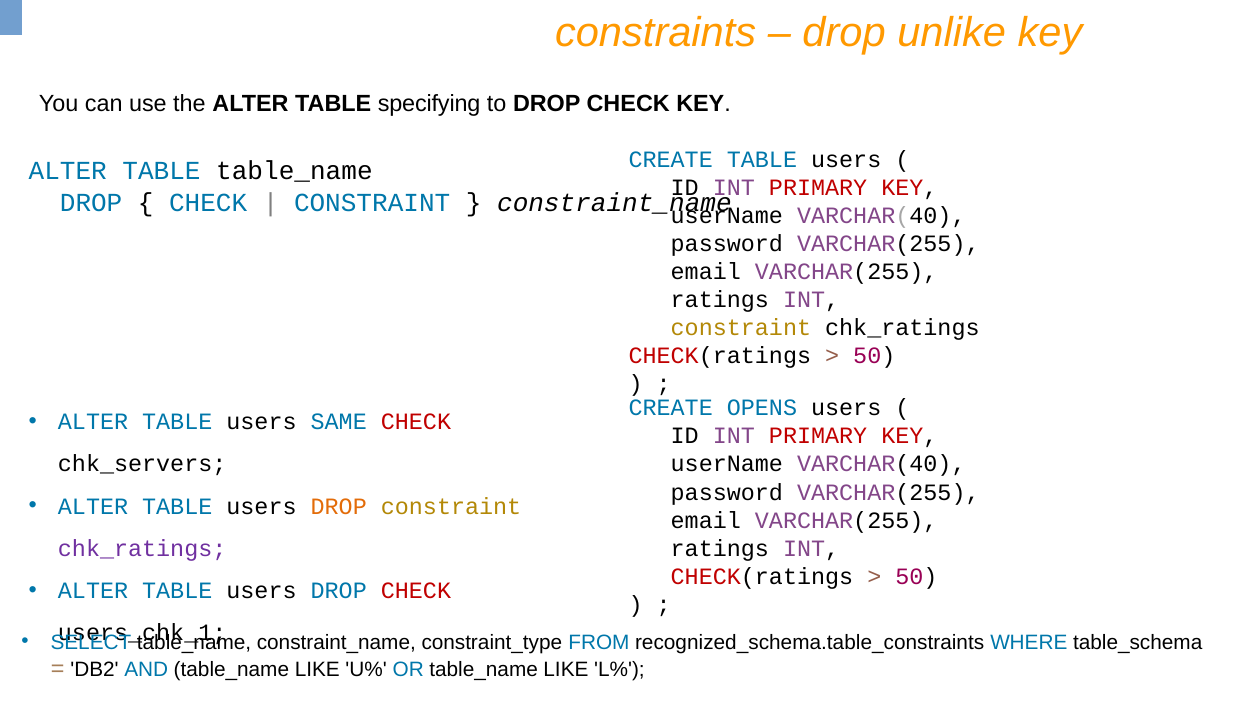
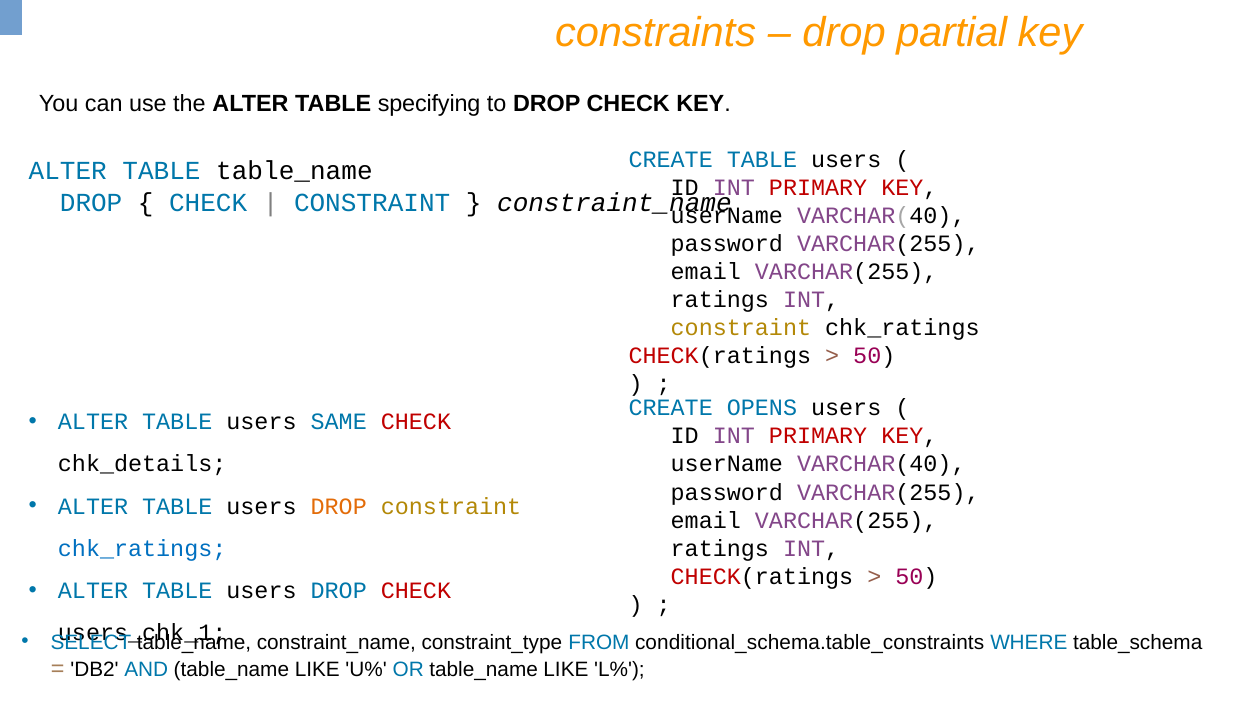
unlike: unlike -> partial (952, 32)
chk_servers: chk_servers -> chk_details (142, 464)
chk_ratings colour: purple -> blue (142, 548)
recognized_schema.table_constraints: recognized_schema.table_constraints -> conditional_schema.table_constraints (810, 642)
